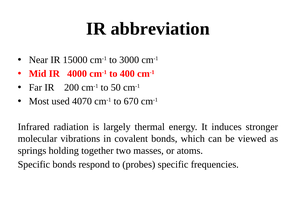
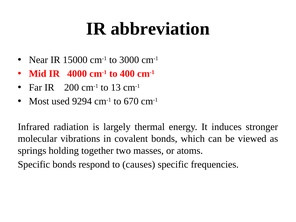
50: 50 -> 13 (116, 88)
4070: 4070 -> 9294 (82, 101)
probes: probes -> causes (139, 164)
